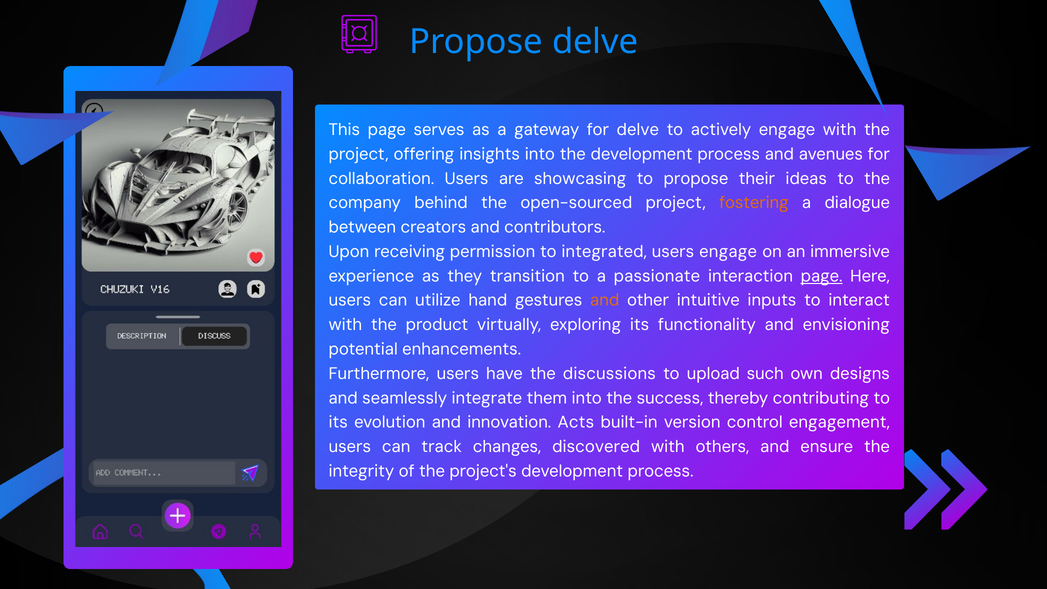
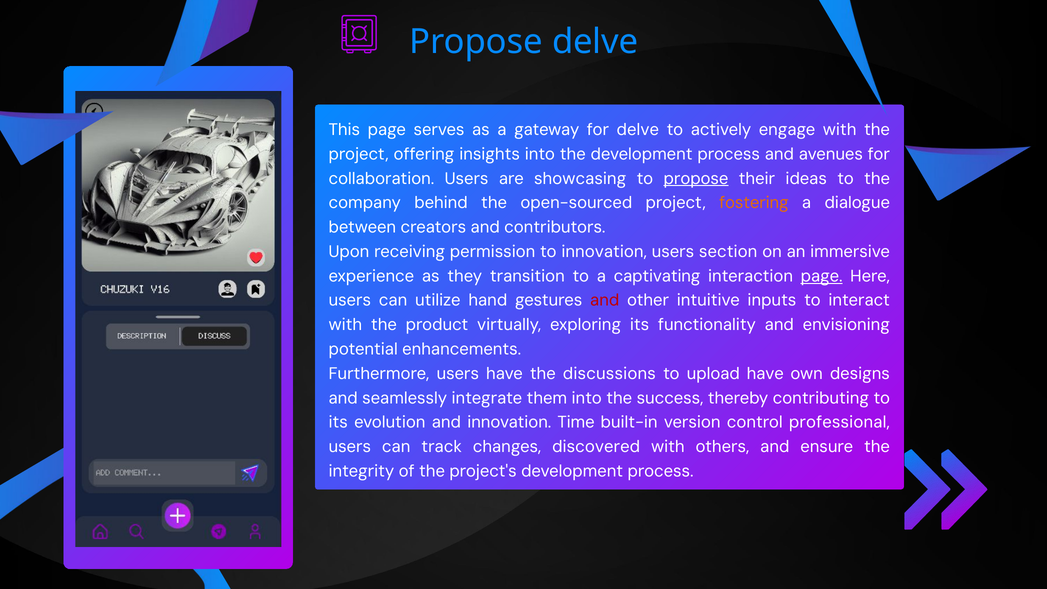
propose underline: none -> present (696, 179)
to integrated: integrated -> innovation (604, 252)
users engage: engage -> section (728, 252)
passionate: passionate -> captivating (657, 276)
and colour: orange -> red (605, 300)
upload such: such -> have (765, 374)
Acts: Acts -> Time (576, 422)
engagement: engagement -> professional (839, 422)
